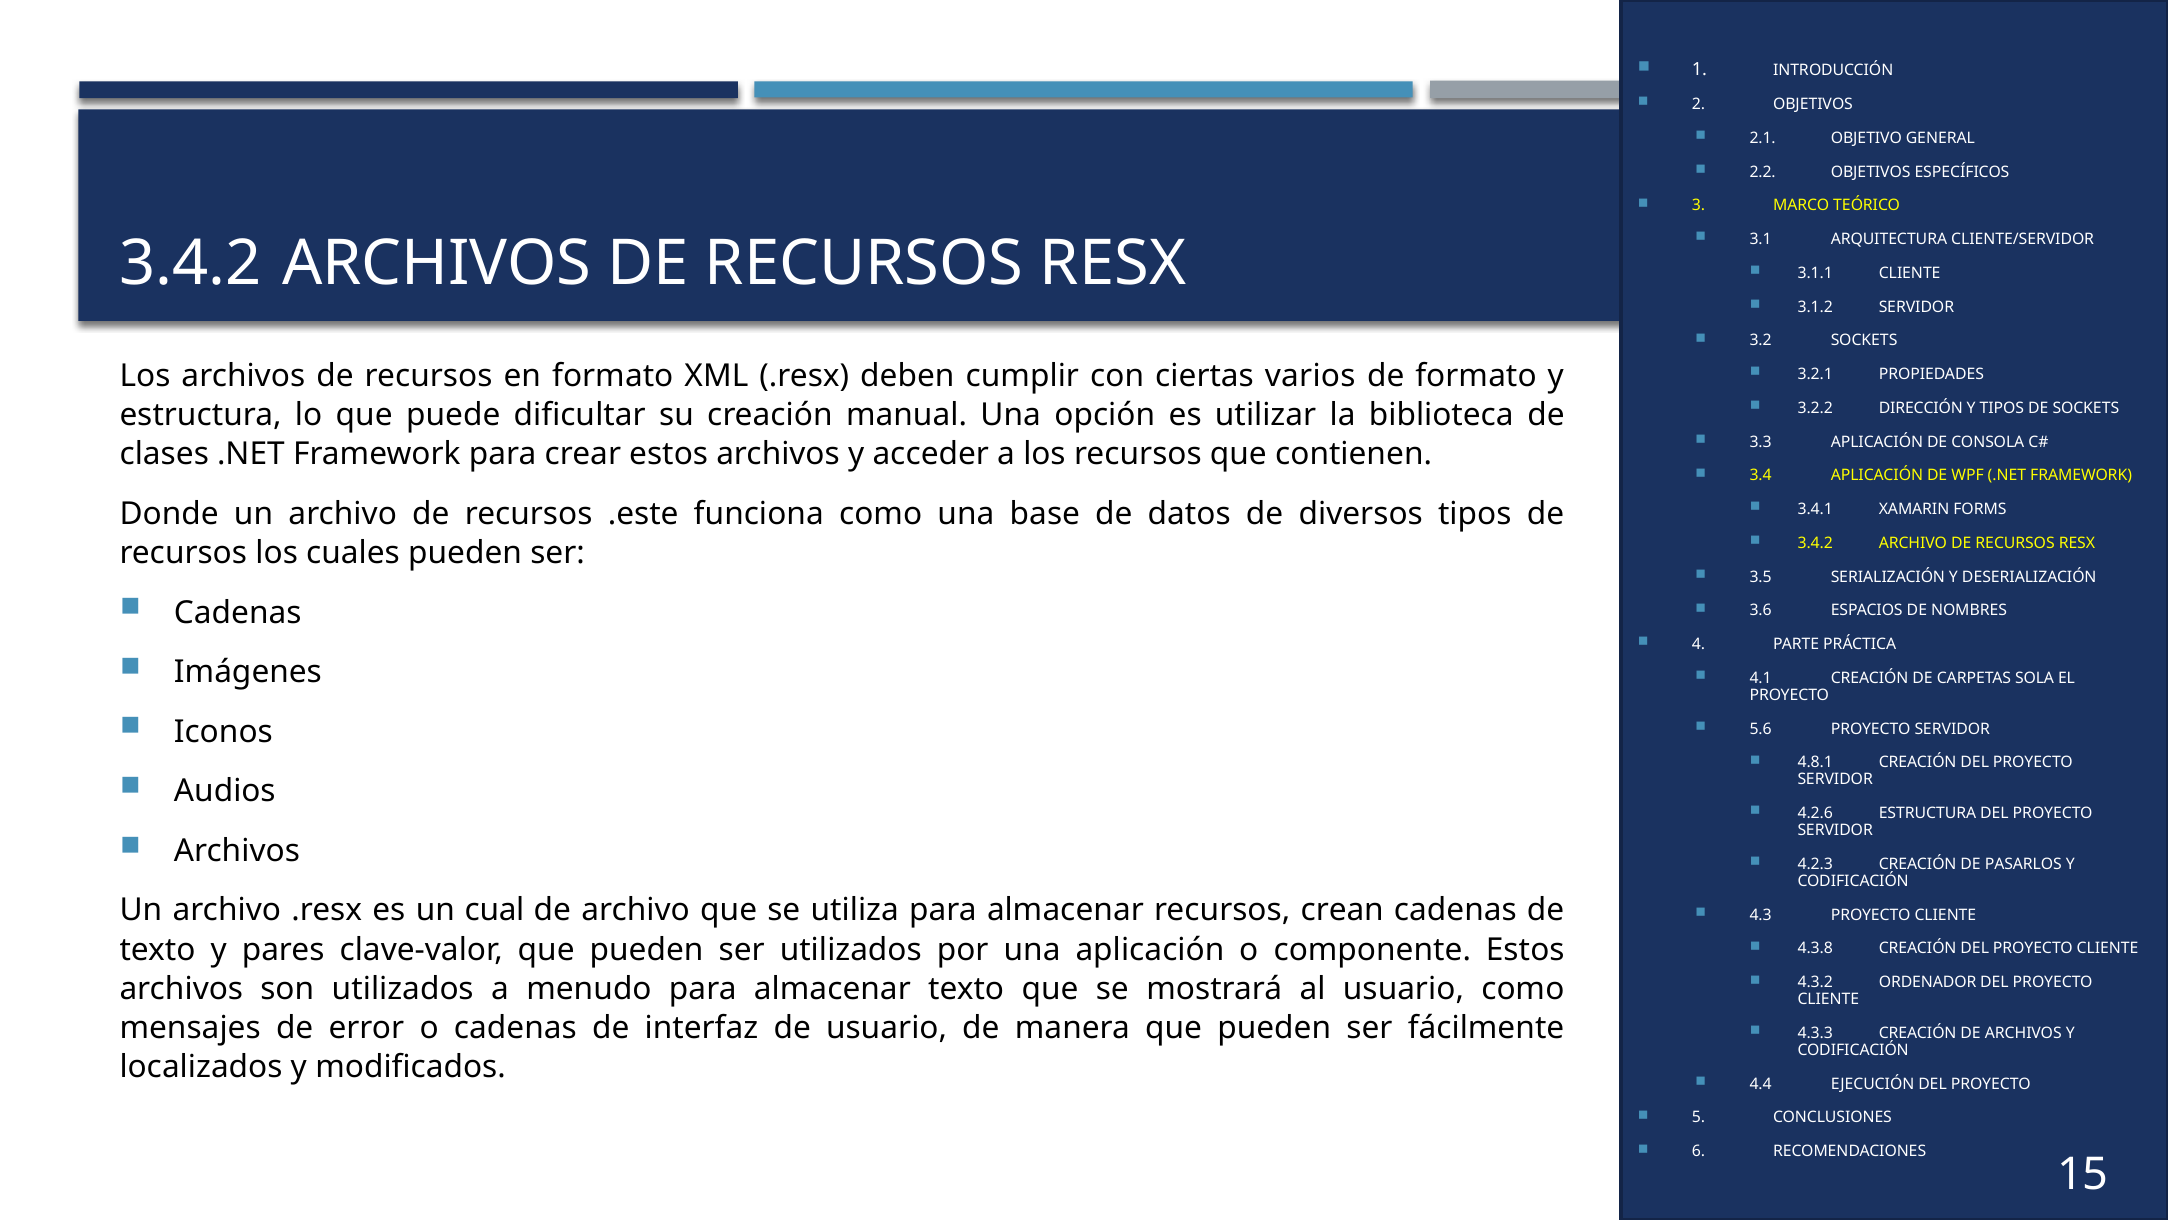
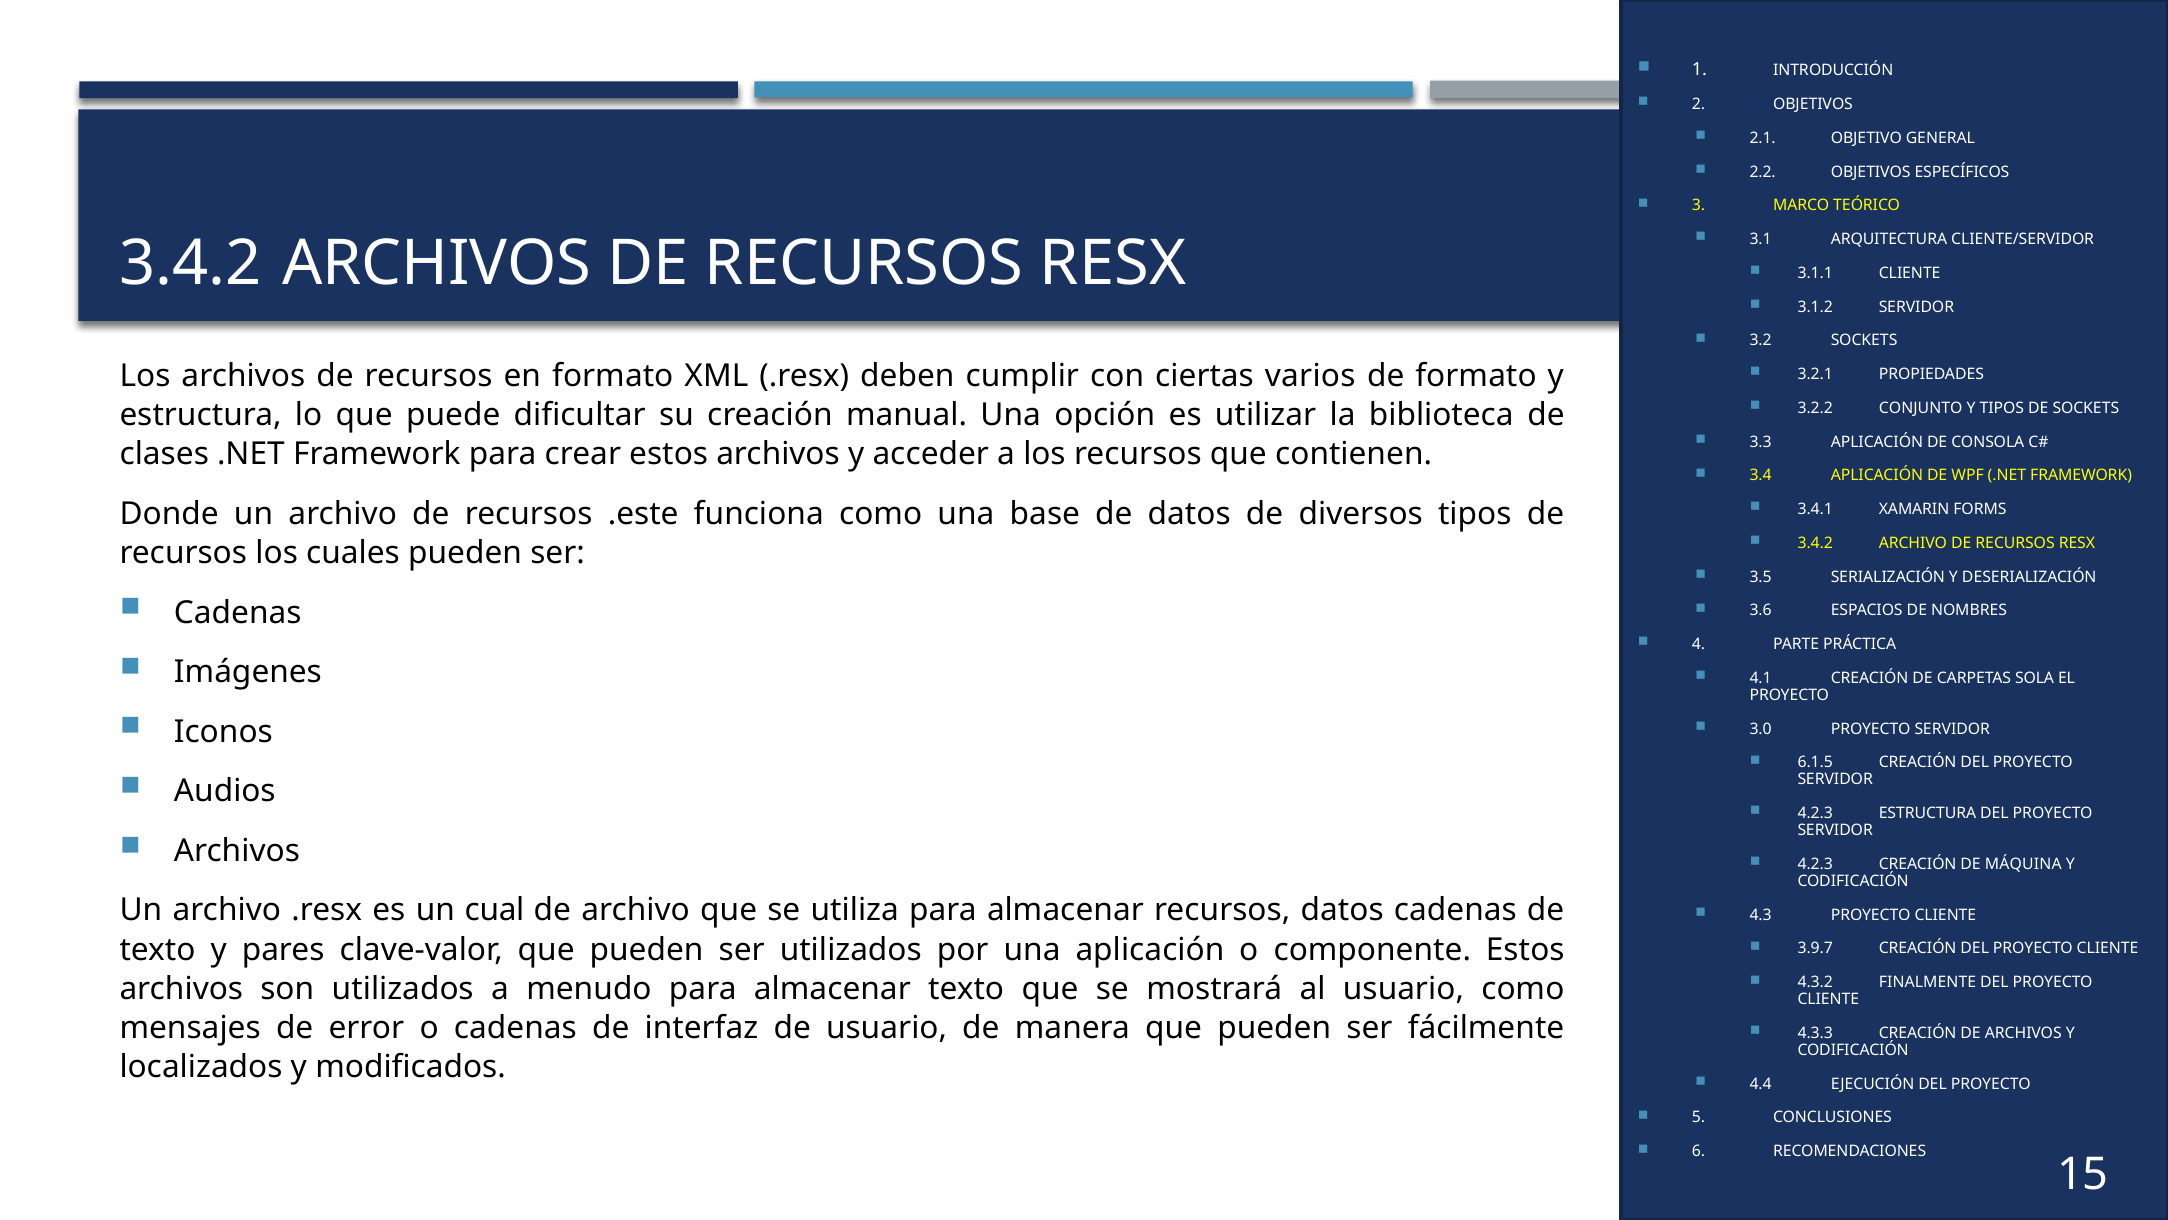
DIRECCIÓN: DIRECCIÓN -> CONJUNTO (1921, 408)
5.6: 5.6 -> 3.0 (1761, 729)
4.8.1: 4.8.1 -> 6.1.5 (1815, 762)
4.2.6: 4.2.6 -> 4.2.3 (1815, 813)
PASARLOS: PASARLOS -> MÁQUINA (2023, 864)
recursos crean: crean -> datos (1342, 910)
4.3.8: 4.3.8 -> 3.9.7 (1815, 948)
ORDENADOR: ORDENADOR -> FINALMENTE (1928, 982)
